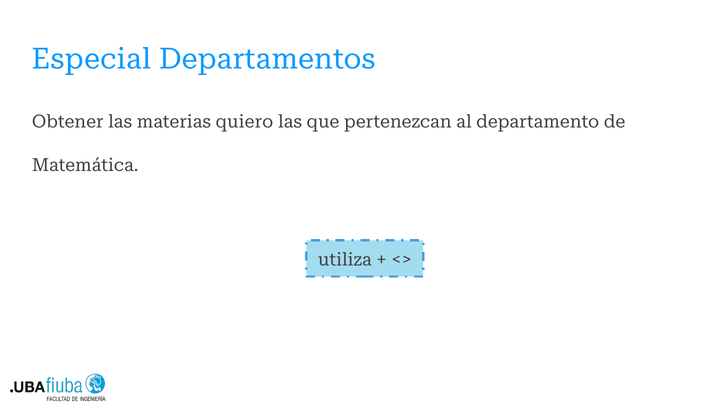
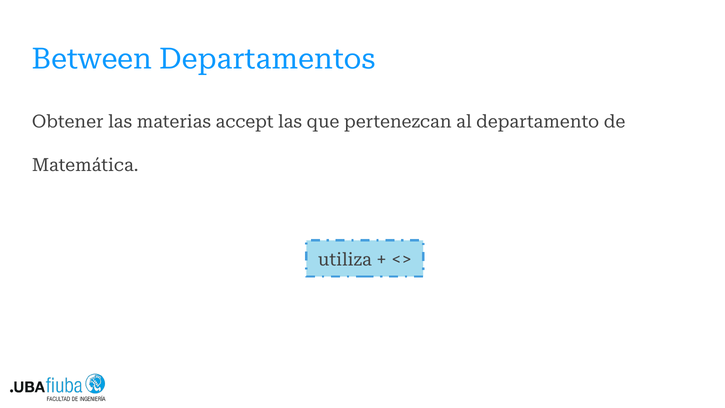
Especial: Especial -> Between (92, 59)
quiero: quiero -> accept (245, 122)
